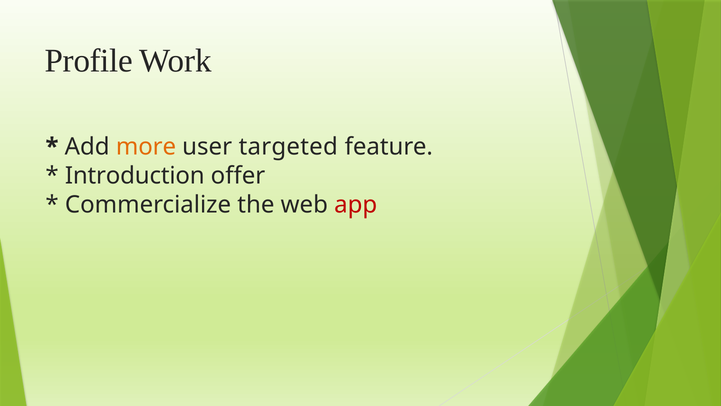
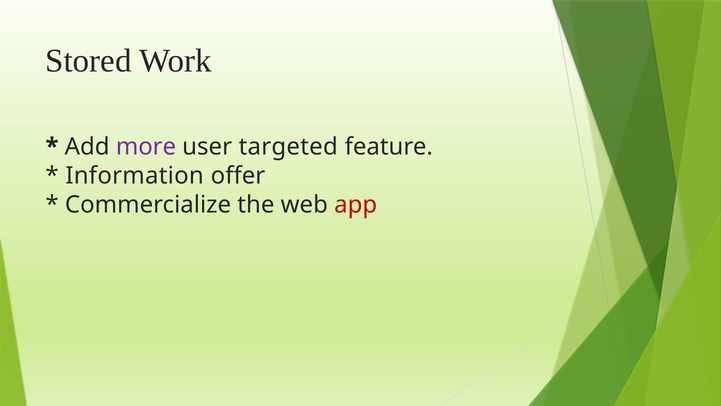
Profile: Profile -> Stored (89, 61)
more colour: orange -> purple (146, 147)
Introduction: Introduction -> Information (135, 175)
